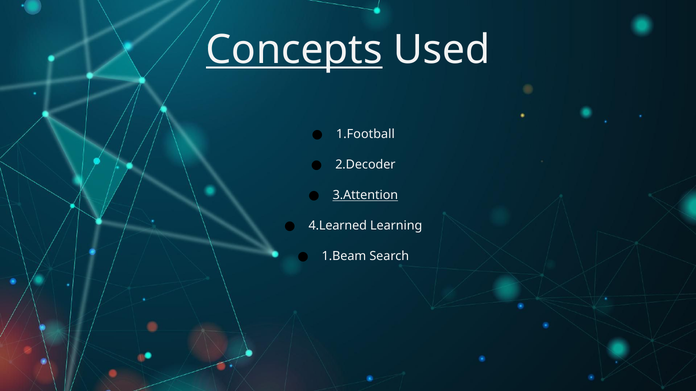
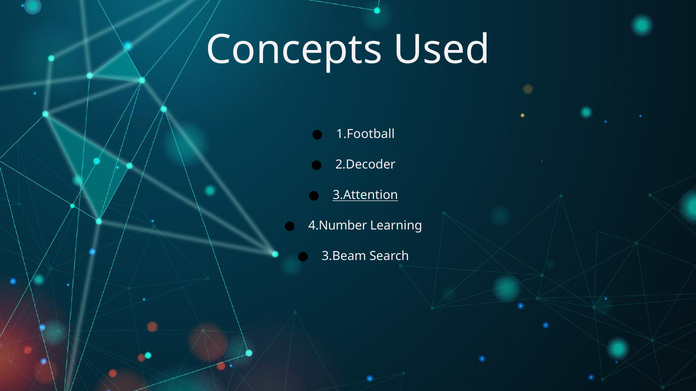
Concepts underline: present -> none (294, 50)
4.Learned: 4.Learned -> 4.Number (338, 226)
1.Beam: 1.Beam -> 3.Beam (344, 257)
